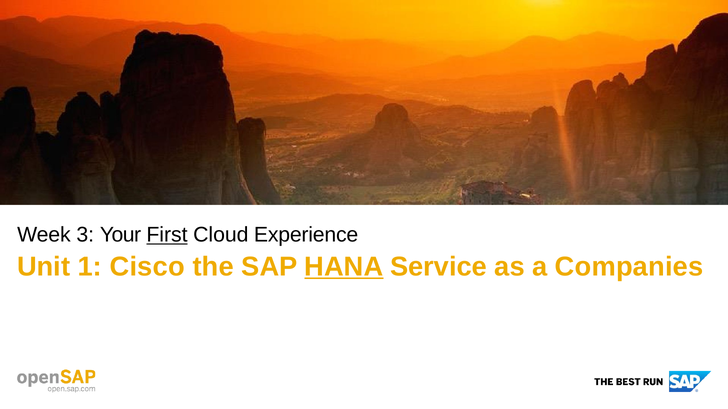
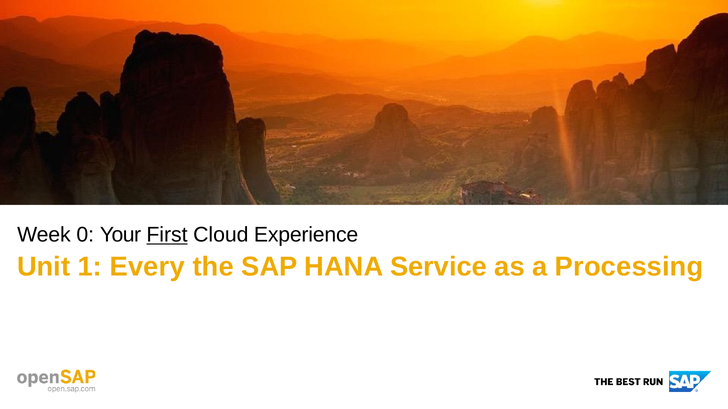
3: 3 -> 0 (85, 235)
Cisco: Cisco -> Every (147, 267)
HANA underline: present -> none (344, 267)
Companies: Companies -> Processing (629, 267)
